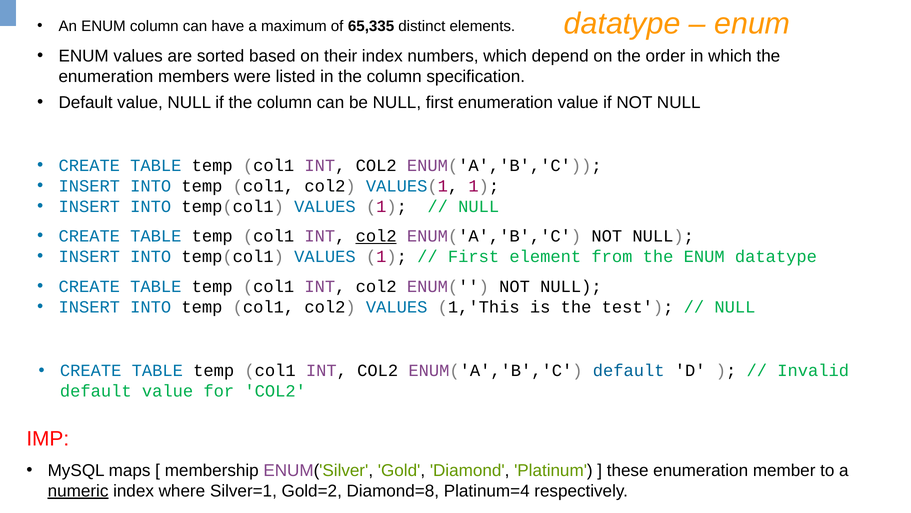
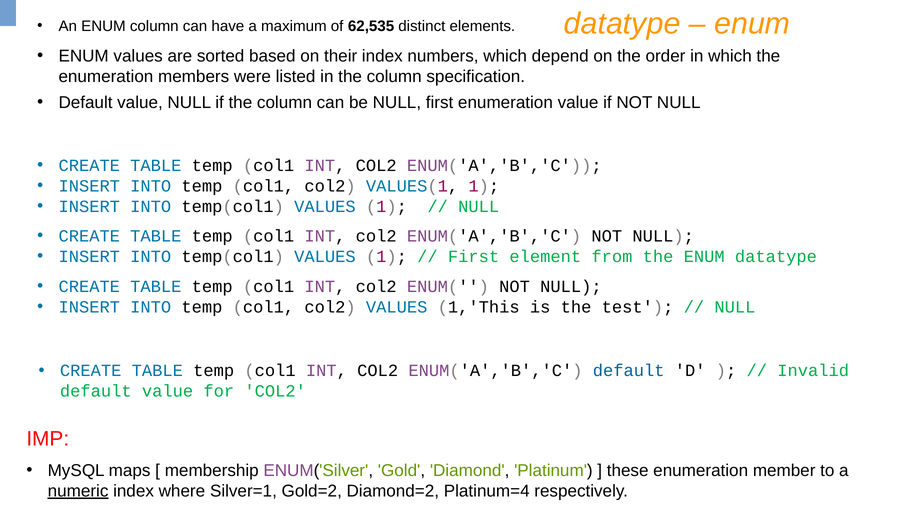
65,335: 65,335 -> 62,535 (371, 26)
col2 underline: present -> none (376, 236)
Diamond=8: Diamond=8 -> Diamond=2 (393, 490)
